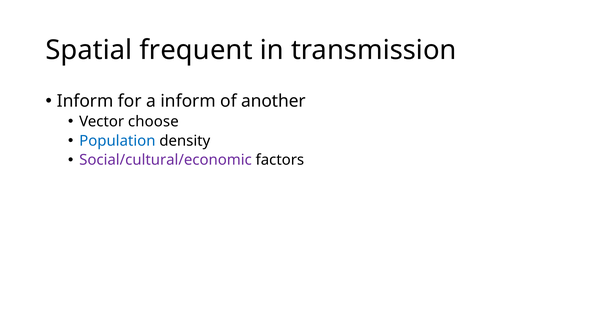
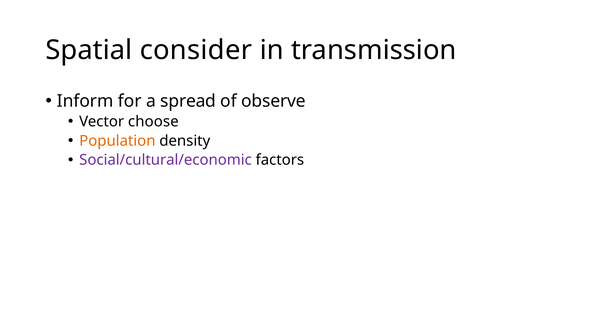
frequent: frequent -> consider (196, 50)
a inform: inform -> spread (188, 101)
another: another -> observe (274, 101)
Population colour: blue -> orange (117, 141)
